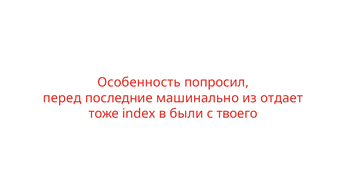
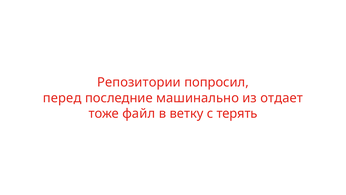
Особенность: Особенность -> Репозитории (139, 82)
index: index -> файл (139, 113)
были: были -> ветку (187, 113)
твоего: твоего -> терять (237, 113)
